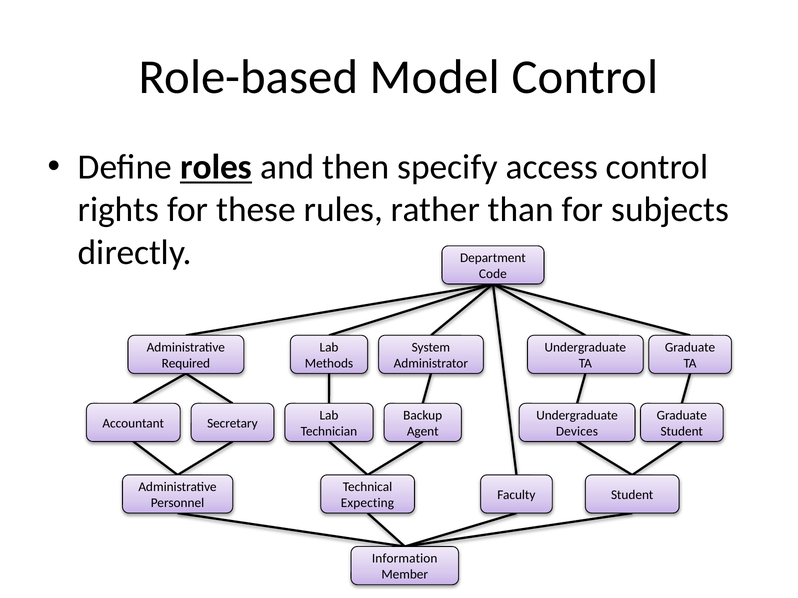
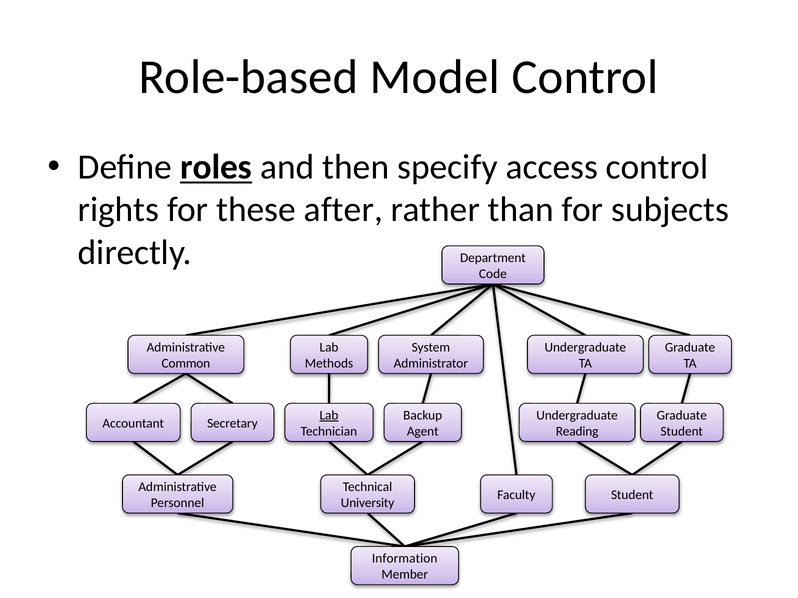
rules: rules -> after (343, 210)
Required: Required -> Common (186, 364)
Lab underline: none -> present (329, 416)
Devices: Devices -> Reading (577, 432)
Expecting: Expecting -> University (368, 503)
